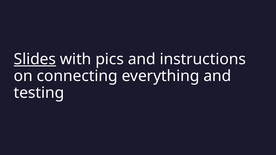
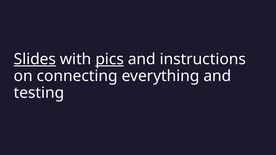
pics underline: none -> present (110, 59)
